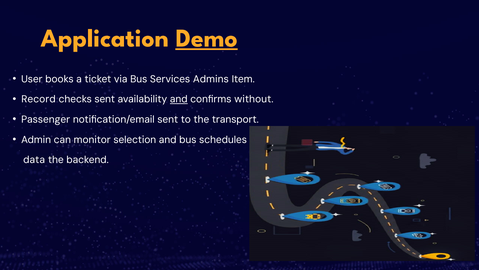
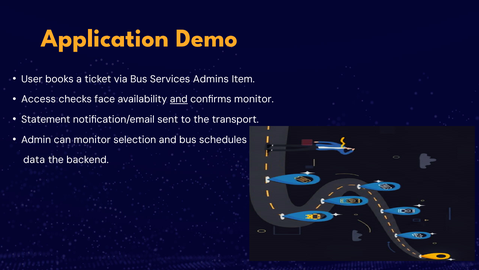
Demo underline: present -> none (207, 38)
Record: Record -> Access (39, 99)
checks sent: sent -> face (105, 99)
confirms without: without -> monitor (254, 99)
Passenger: Passenger -> Statement (46, 119)
